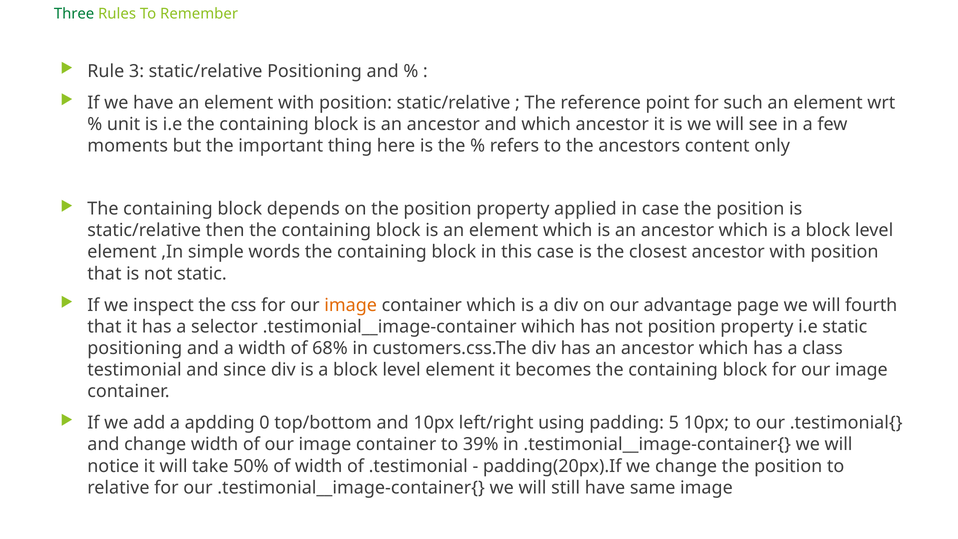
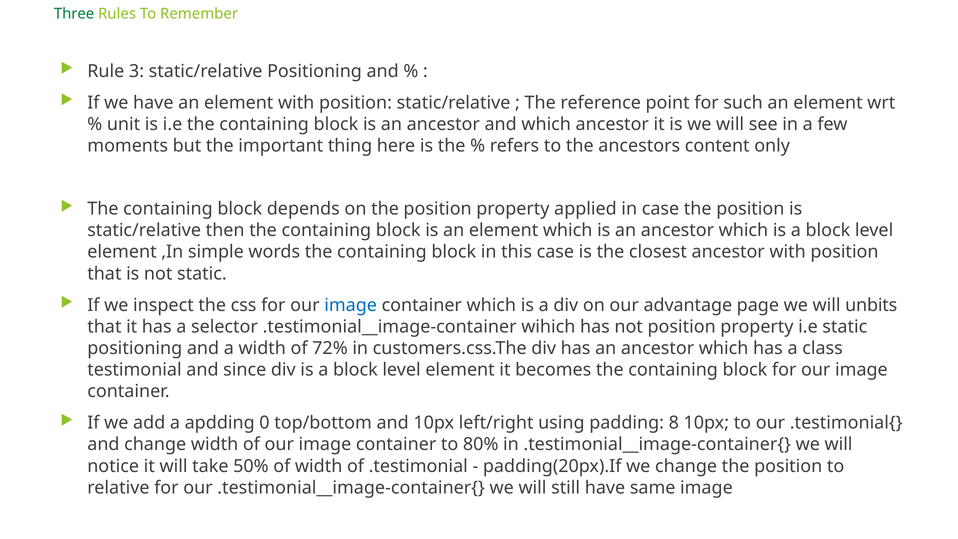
image colour: orange -> blue (351, 305)
fourth: fourth -> unbits (871, 305)
68%: 68% -> 72% (330, 348)
5: 5 -> 8 (674, 423)
39%: 39% -> 80% (481, 444)
